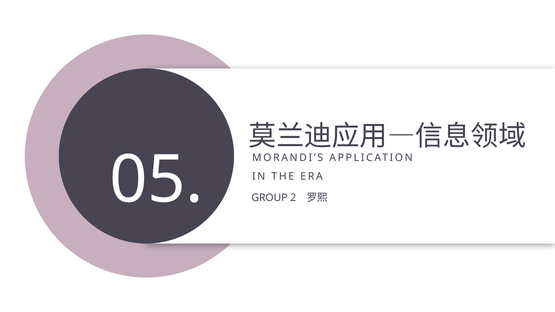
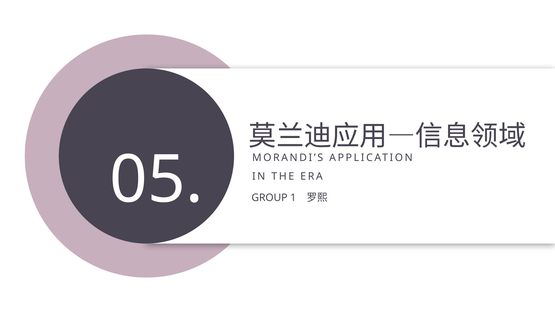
2: 2 -> 1 (293, 198)
